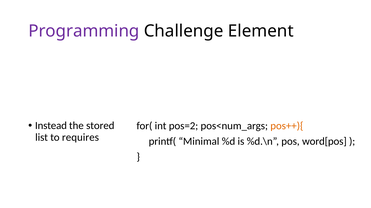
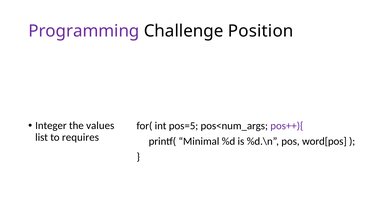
Element: Element -> Position (261, 31)
Instead: Instead -> Integer (51, 126)
stored: stored -> values (100, 126)
pos=2: pos=2 -> pos=5 (184, 126)
pos++){ colour: orange -> purple (287, 126)
